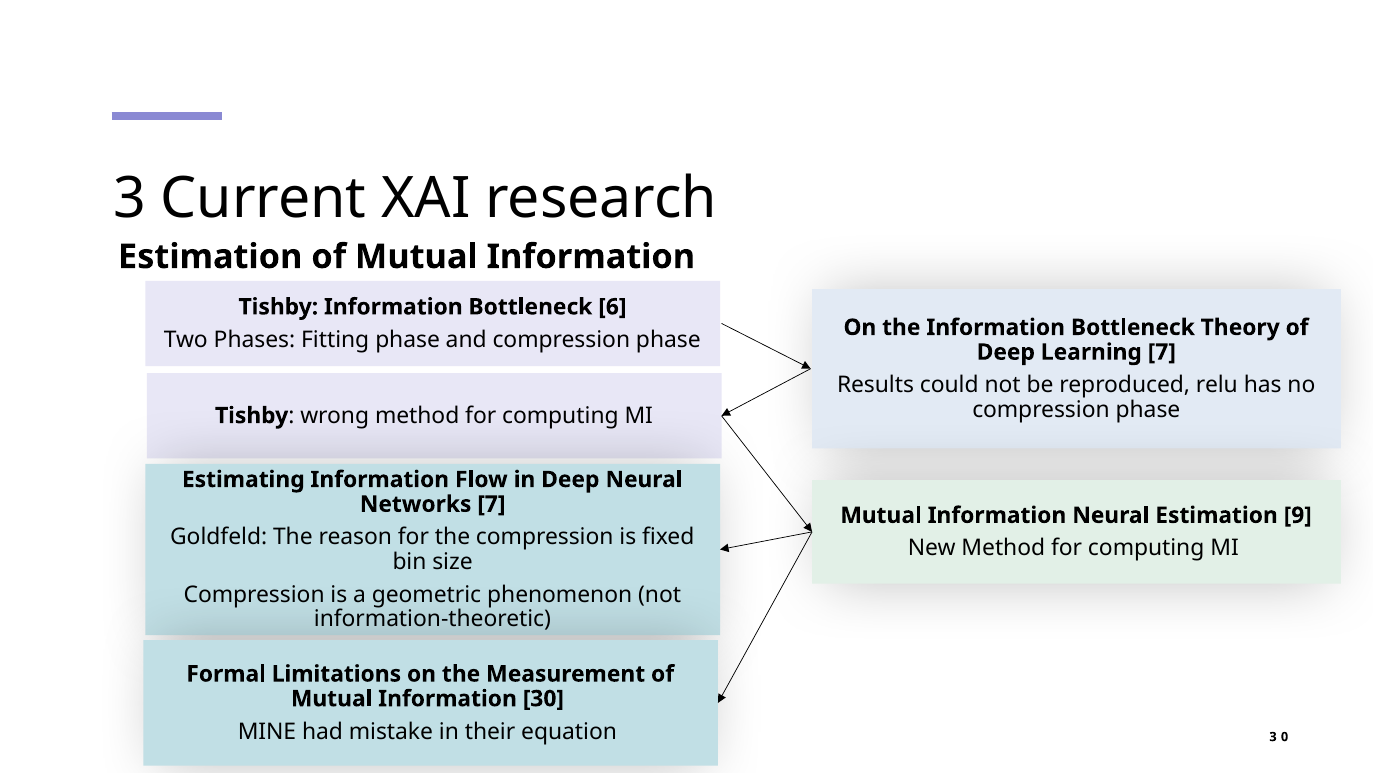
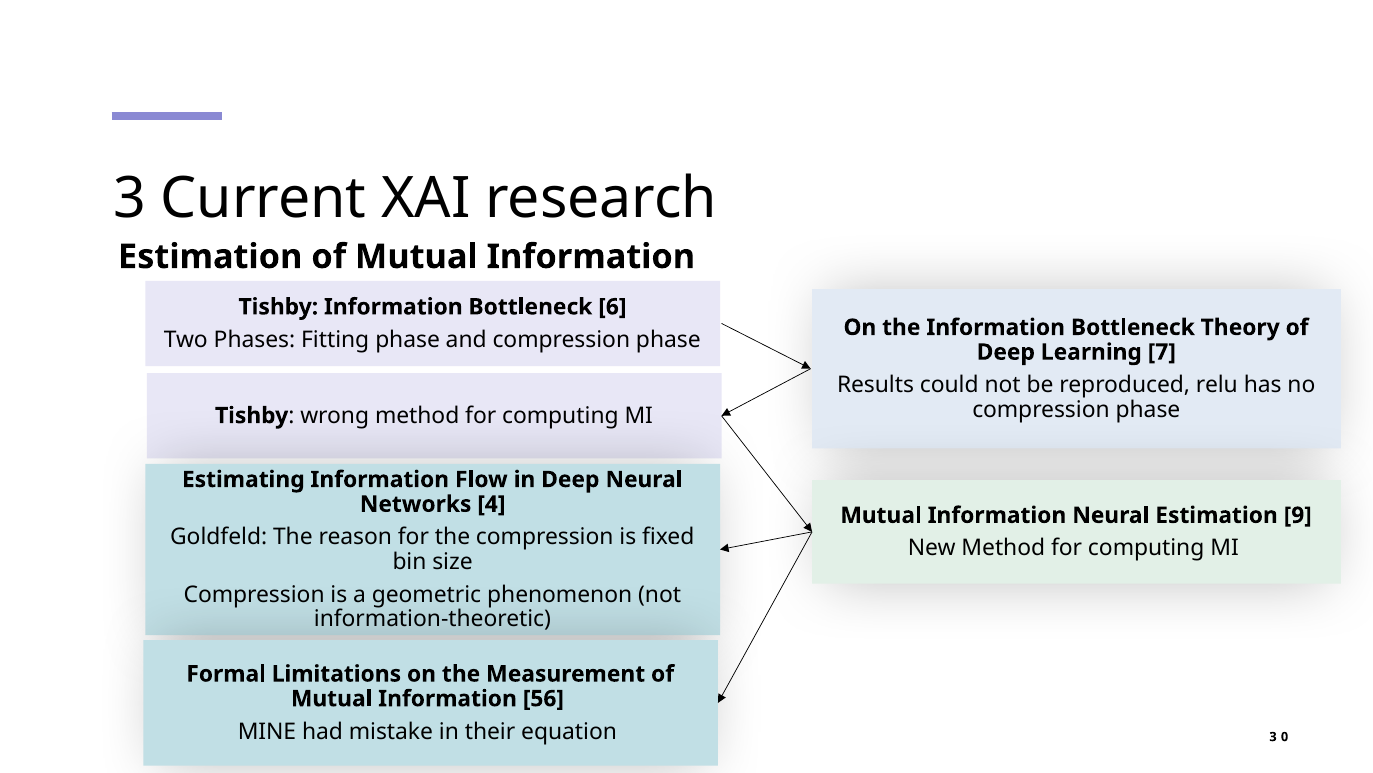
Networks 7: 7 -> 4 (491, 504)
30: 30 -> 56 (543, 698)
